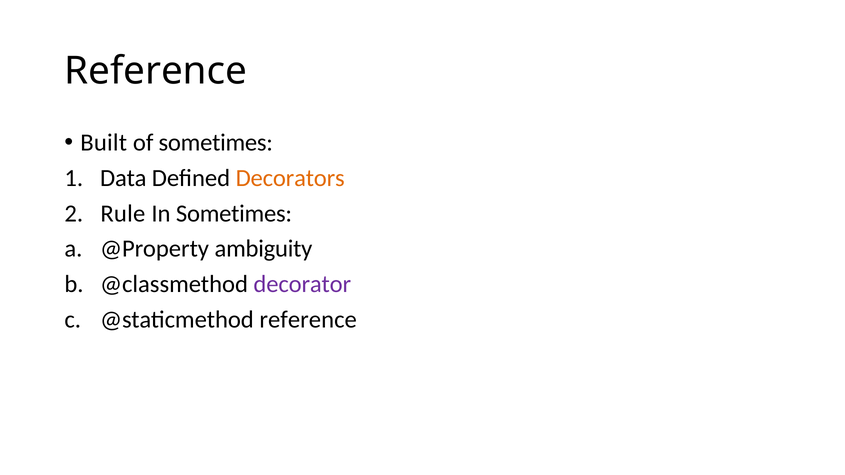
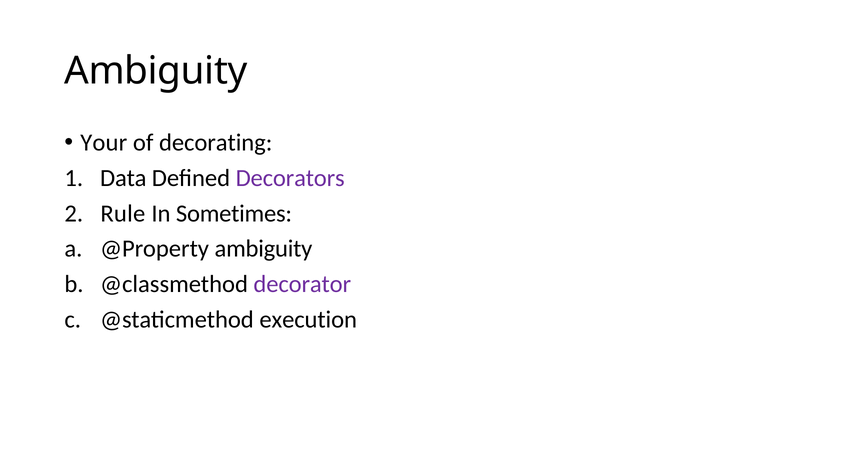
Reference: Reference -> Ambiguity (156, 71)
Built: Built -> Your (104, 143)
of sometimes: sometimes -> decorating (216, 143)
Decorators colour: orange -> purple (290, 178)
@staticmethod reference: reference -> execution (308, 320)
